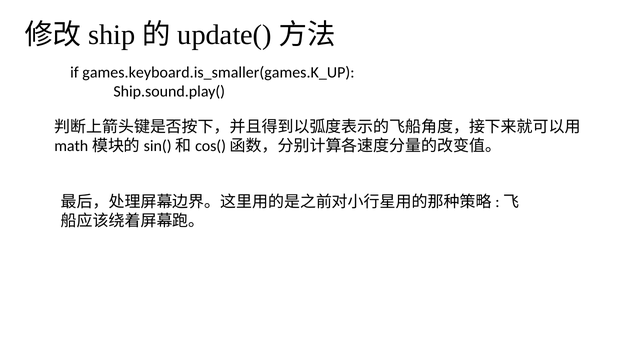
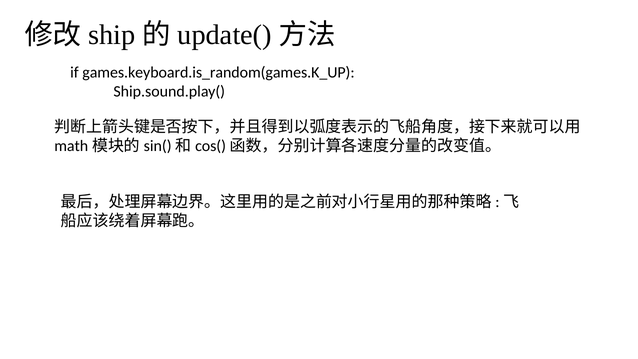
games.keyboard.is_smaller(games.K_UP: games.keyboard.is_smaller(games.K_UP -> games.keyboard.is_random(games.K_UP (218, 72)
